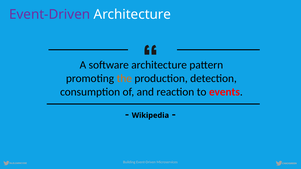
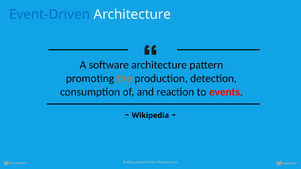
Event-Driven colour: purple -> blue (50, 14)
